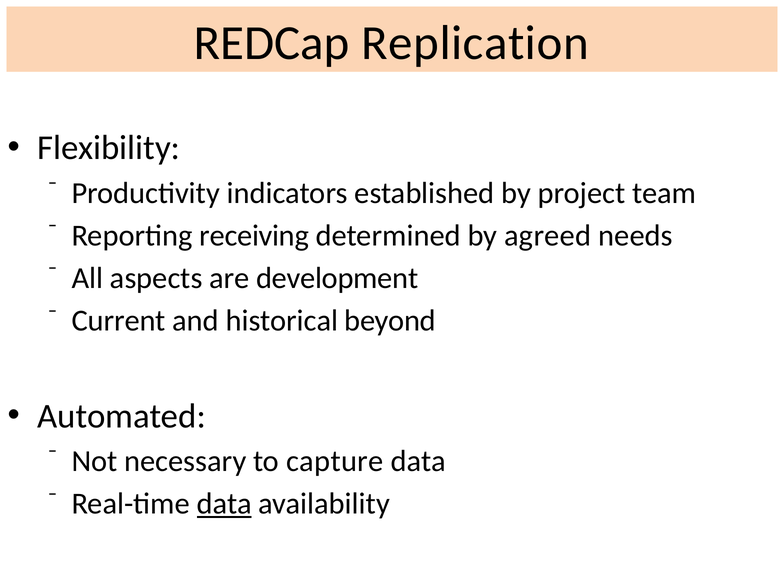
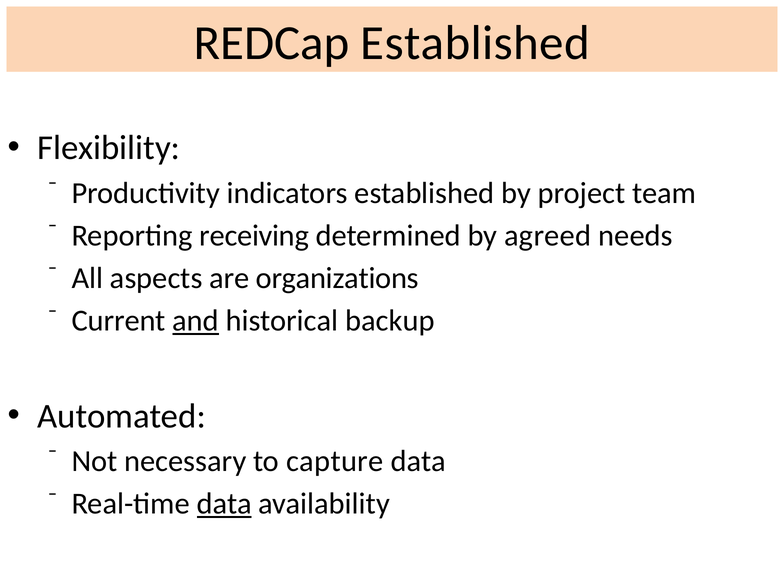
REDCap Replication: Replication -> Established (475, 43)
development: development -> organizations (337, 278)
and underline: none -> present (196, 321)
beyond: beyond -> backup (390, 321)
